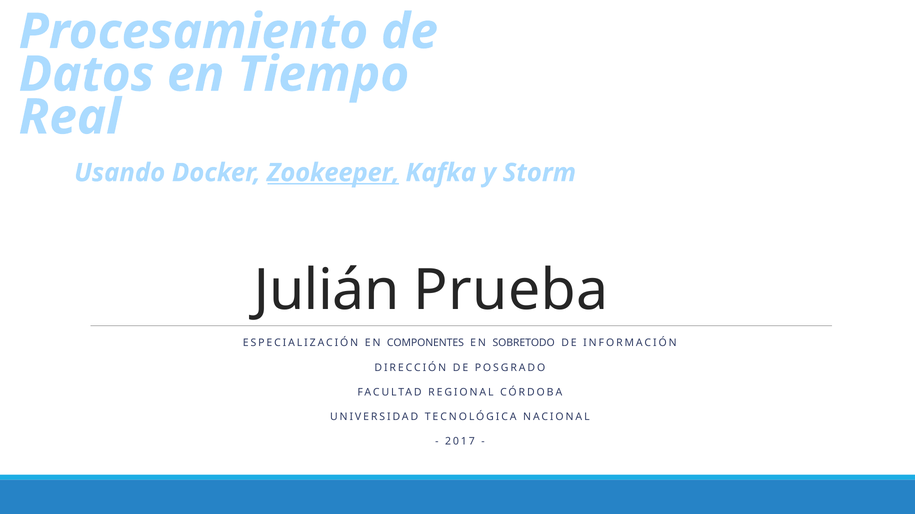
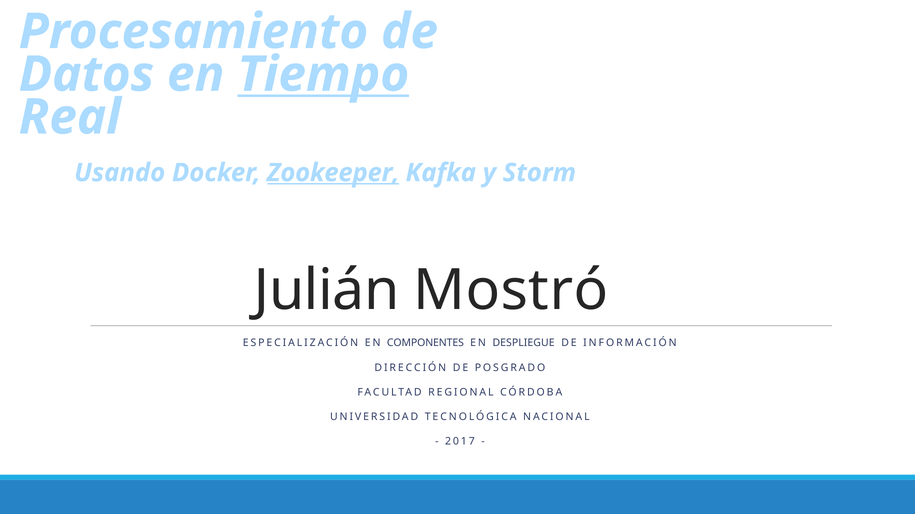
Tiempo underline: none -> present (323, 75)
Prueba: Prueba -> Mostró (511, 291)
SOBRETODO: SOBRETODO -> DESPLIEGUE (524, 343)
